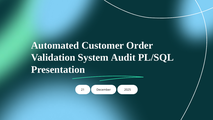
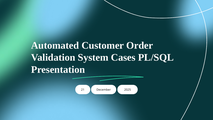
Audit: Audit -> Cases (123, 57)
